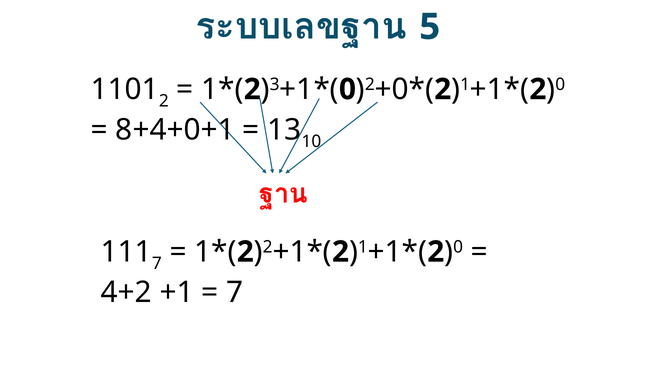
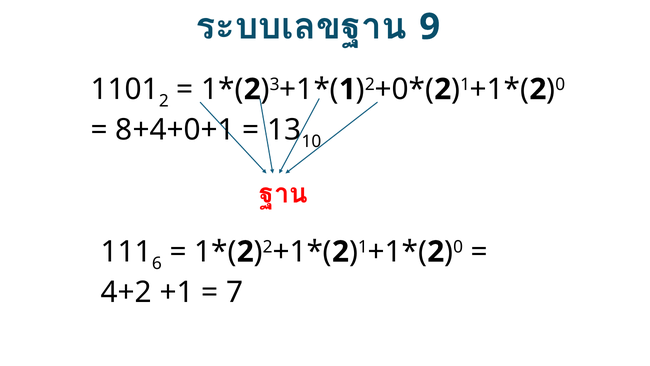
5: 5 -> 9 (430, 27)
0: 0 -> 1 (347, 89)
7: 7 -> 6 (157, 263)
